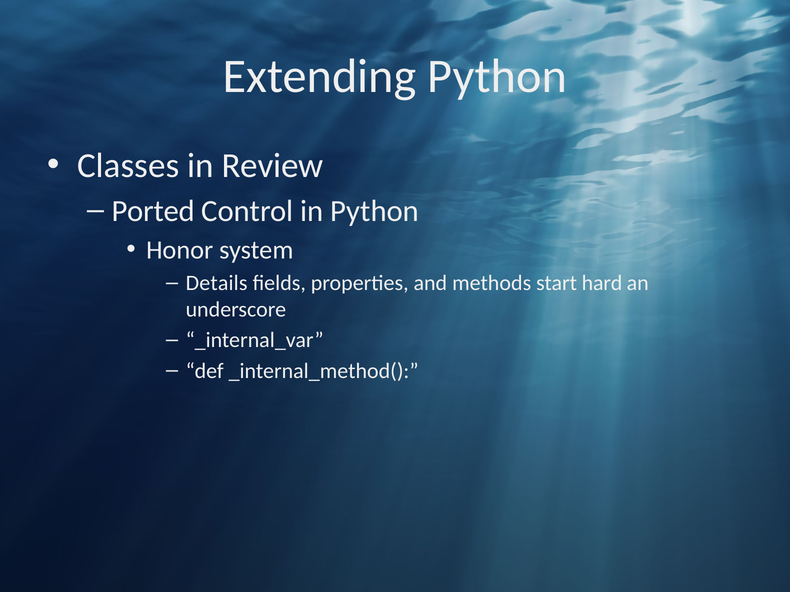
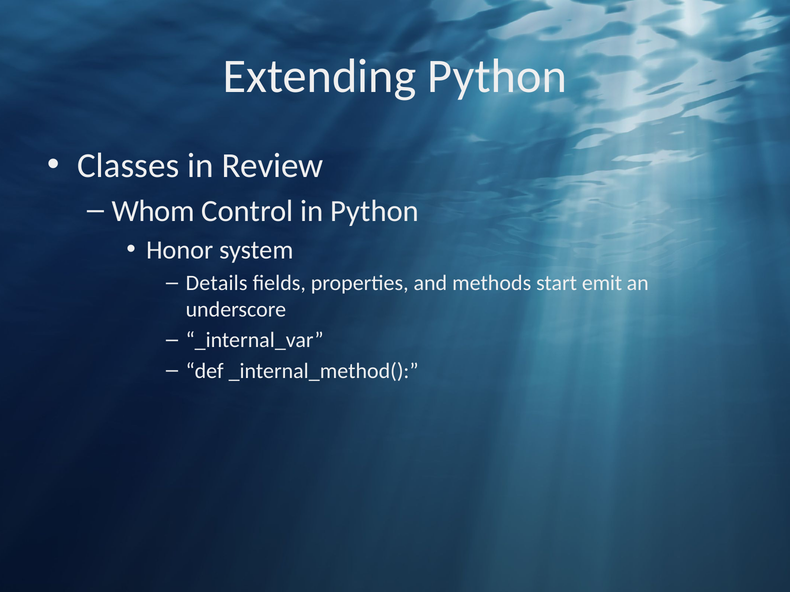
Ported: Ported -> Whom (153, 211)
hard: hard -> emit (602, 283)
